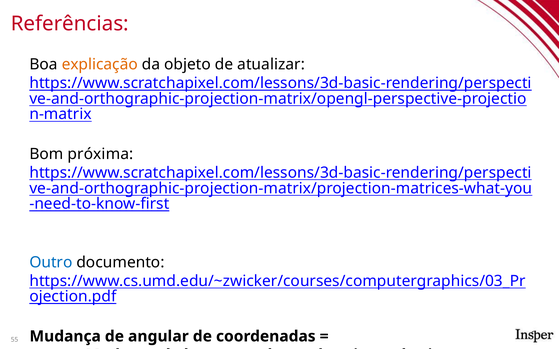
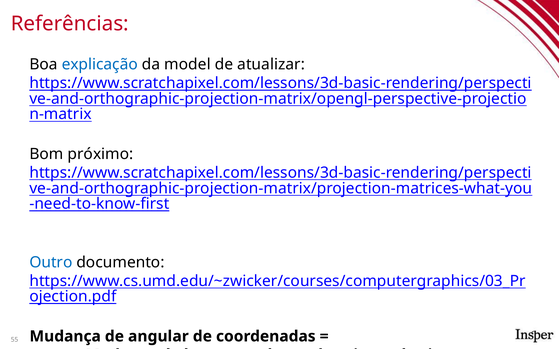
explicação colour: orange -> blue (100, 65)
objeto: objeto -> model (187, 65)
próxima: próxima -> próximo (101, 154)
